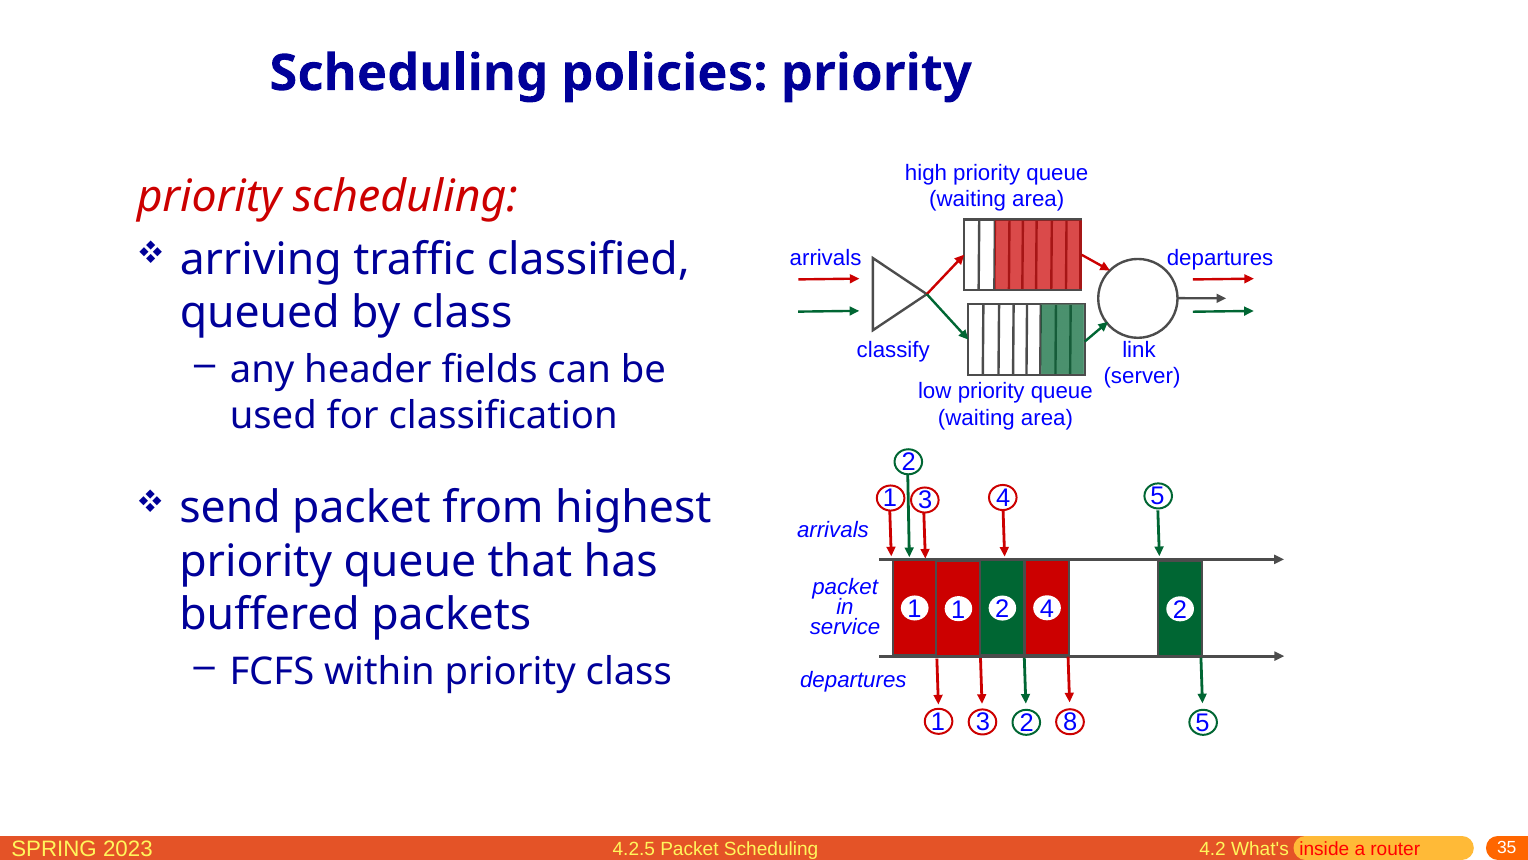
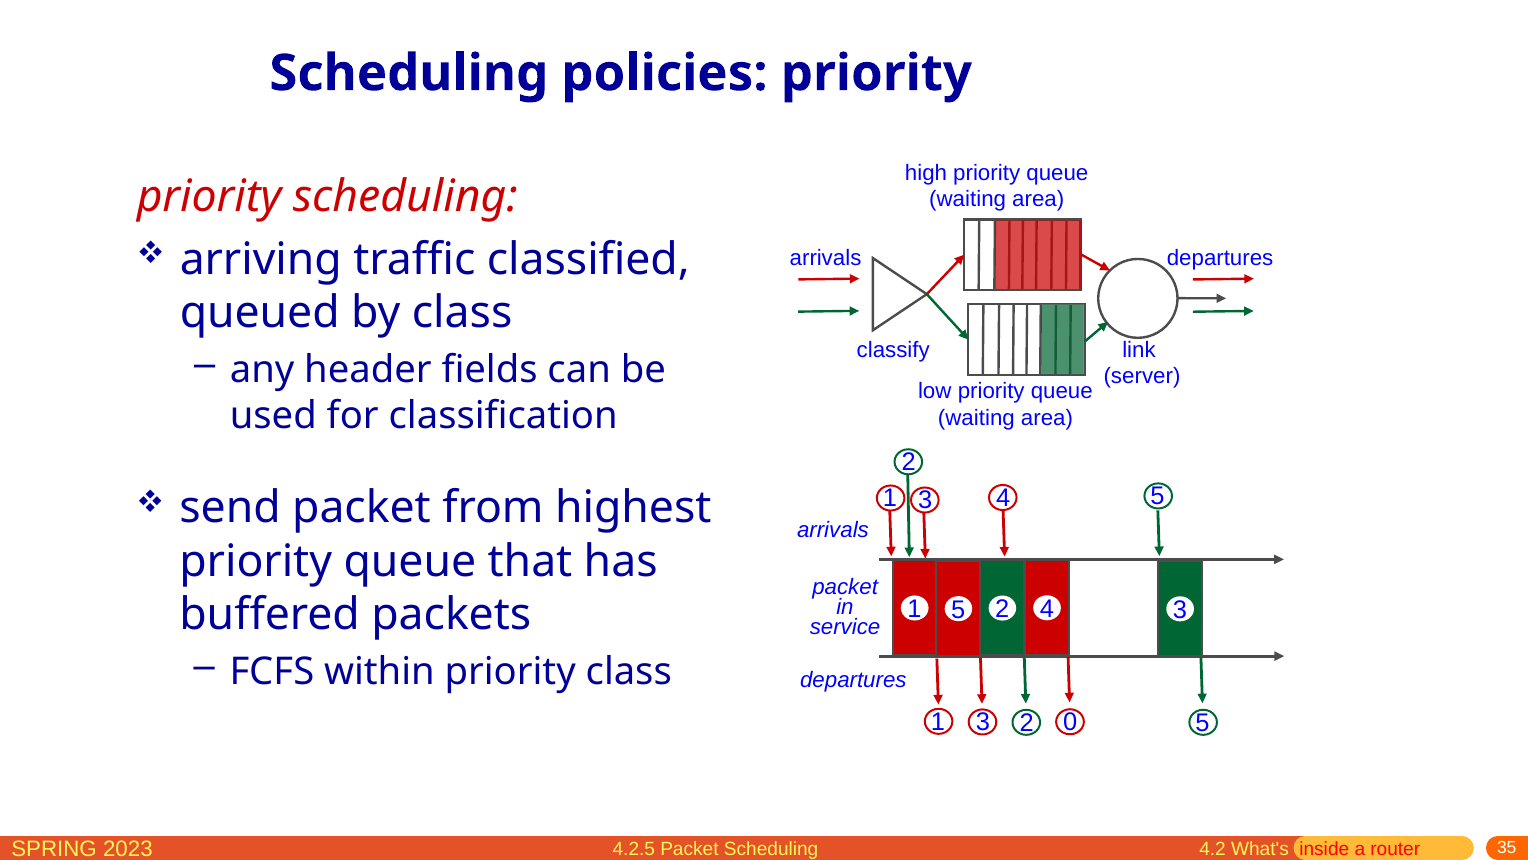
1: 1 -> 5 (958, 609)
4 2: 2 -> 3 (1180, 609)
8: 8 -> 0 (1070, 722)
